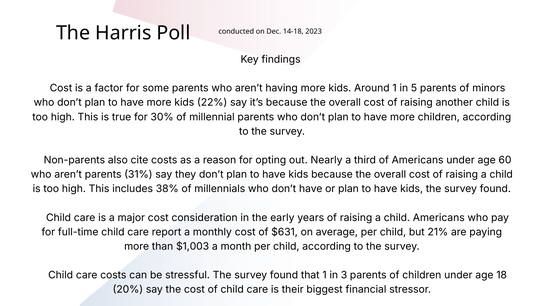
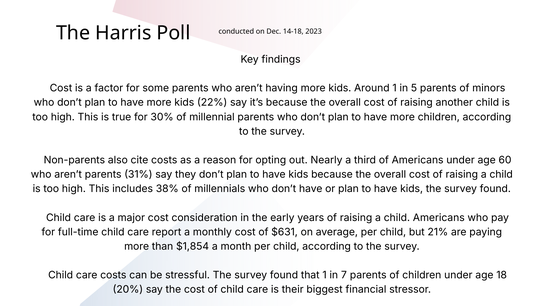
$1,003: $1,003 -> $1,854 (193, 246)
3: 3 -> 7 (344, 275)
